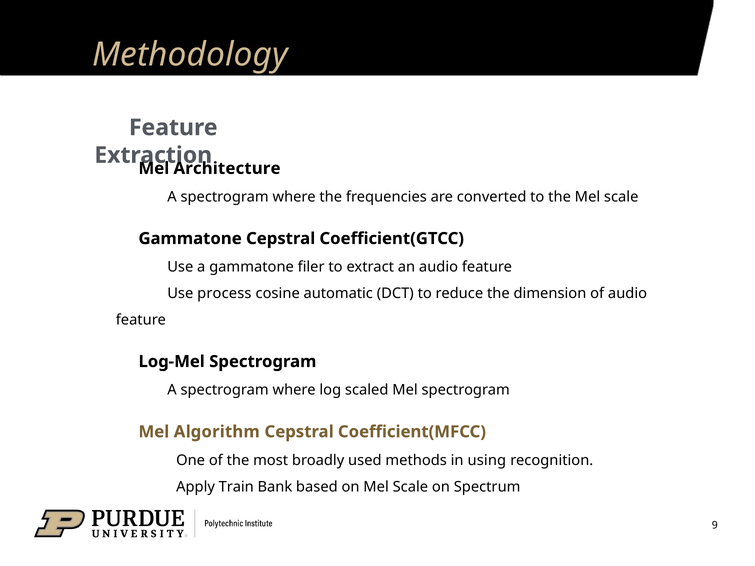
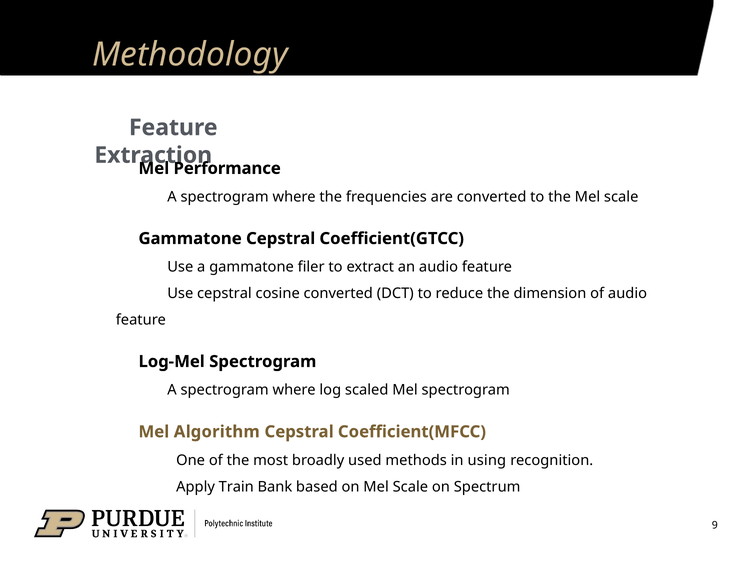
Architecture: Architecture -> Performance (227, 168)
Use process: process -> cepstral (224, 294)
cosine automatic: automatic -> converted (338, 294)
